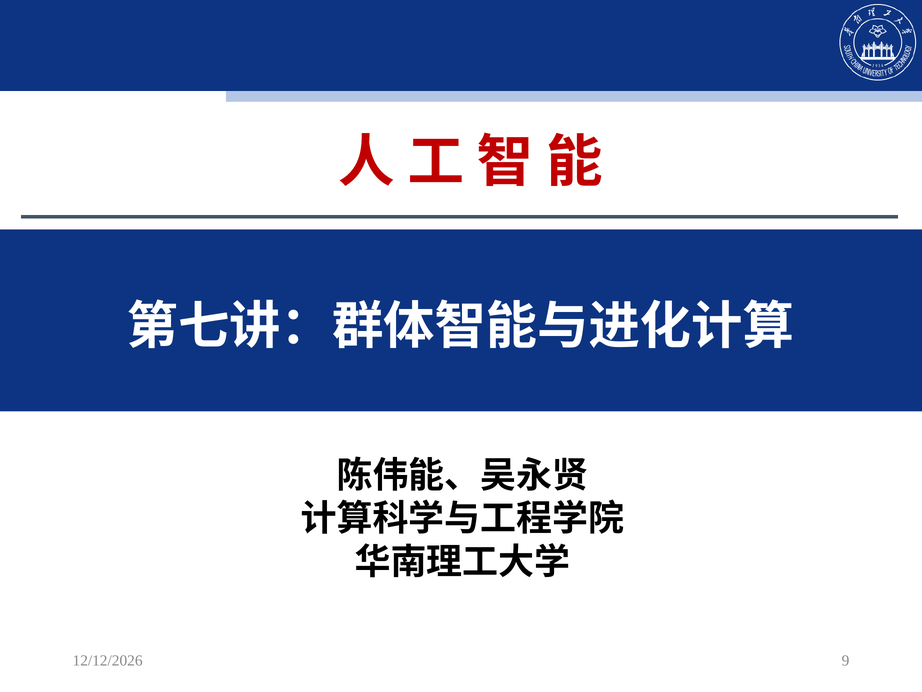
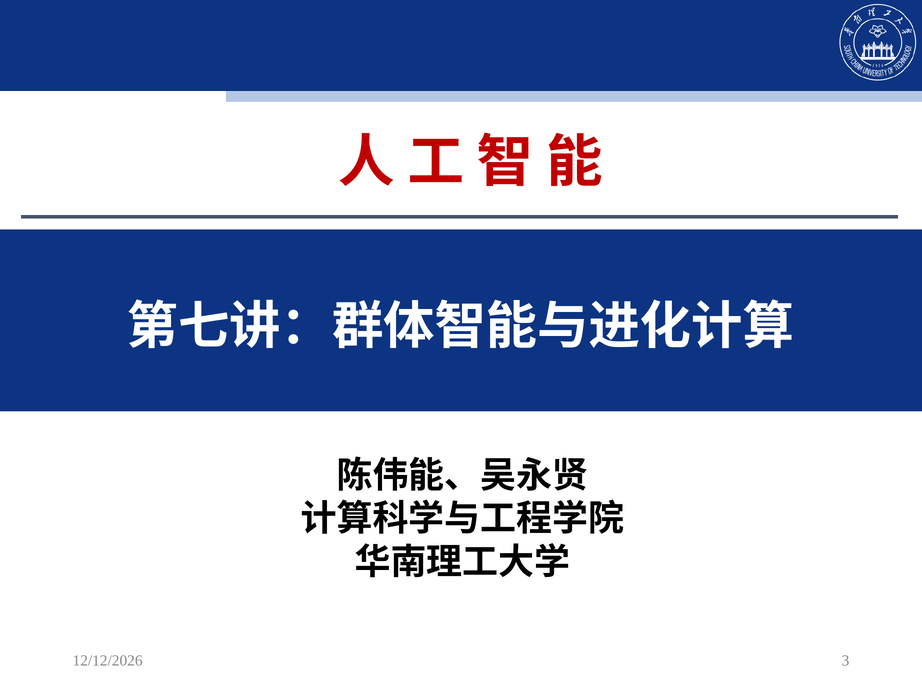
9: 9 -> 3 (846, 660)
